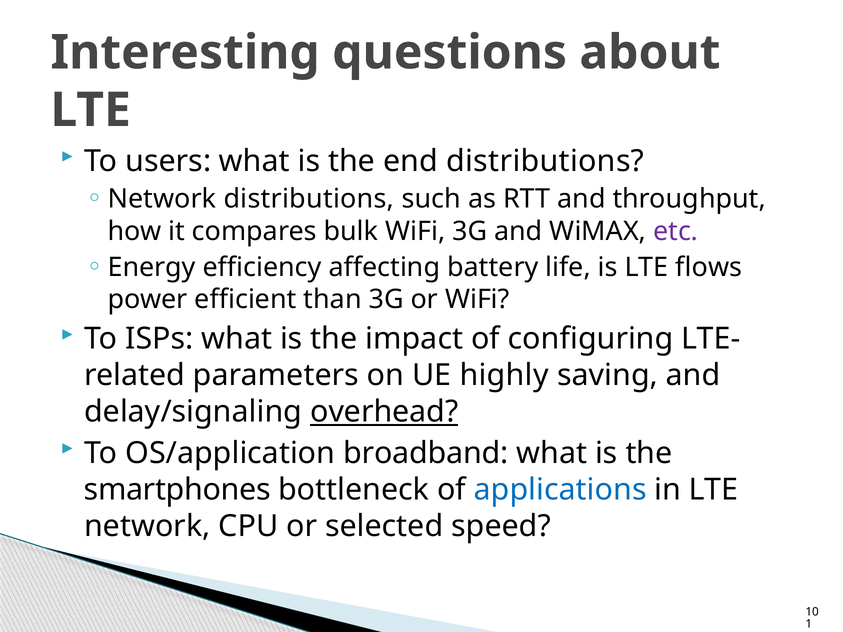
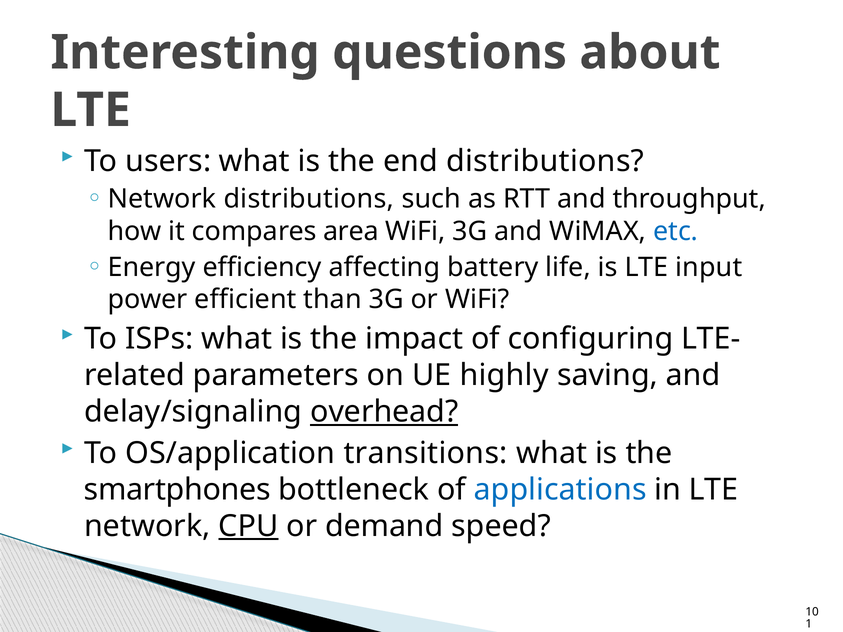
bulk: bulk -> area (351, 231)
etc colour: purple -> blue (676, 231)
flows: flows -> input (709, 267)
broadband: broadband -> transitions (426, 453)
CPU underline: none -> present (248, 526)
selected: selected -> demand (384, 526)
